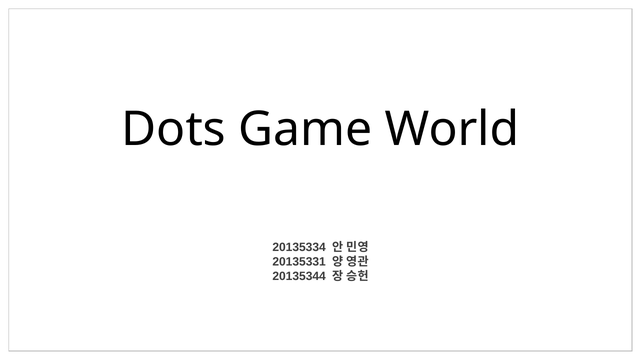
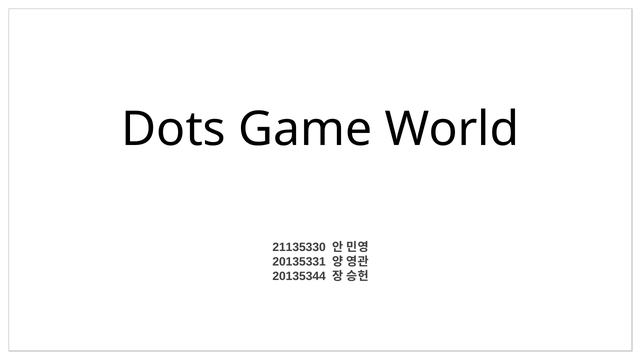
20135334: 20135334 -> 21135330 (299, 248)
